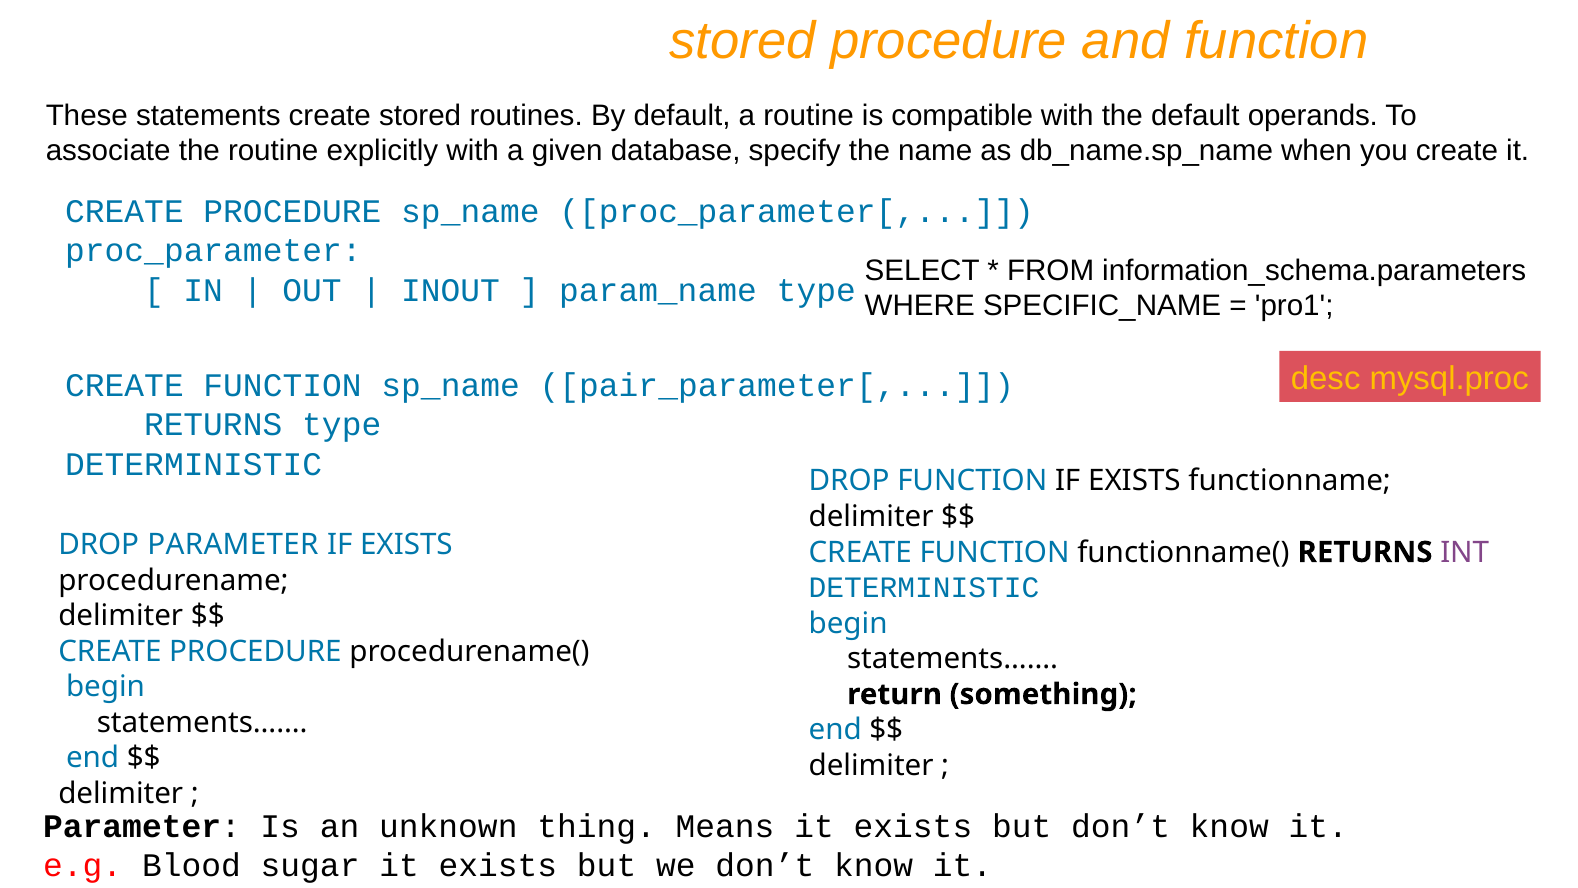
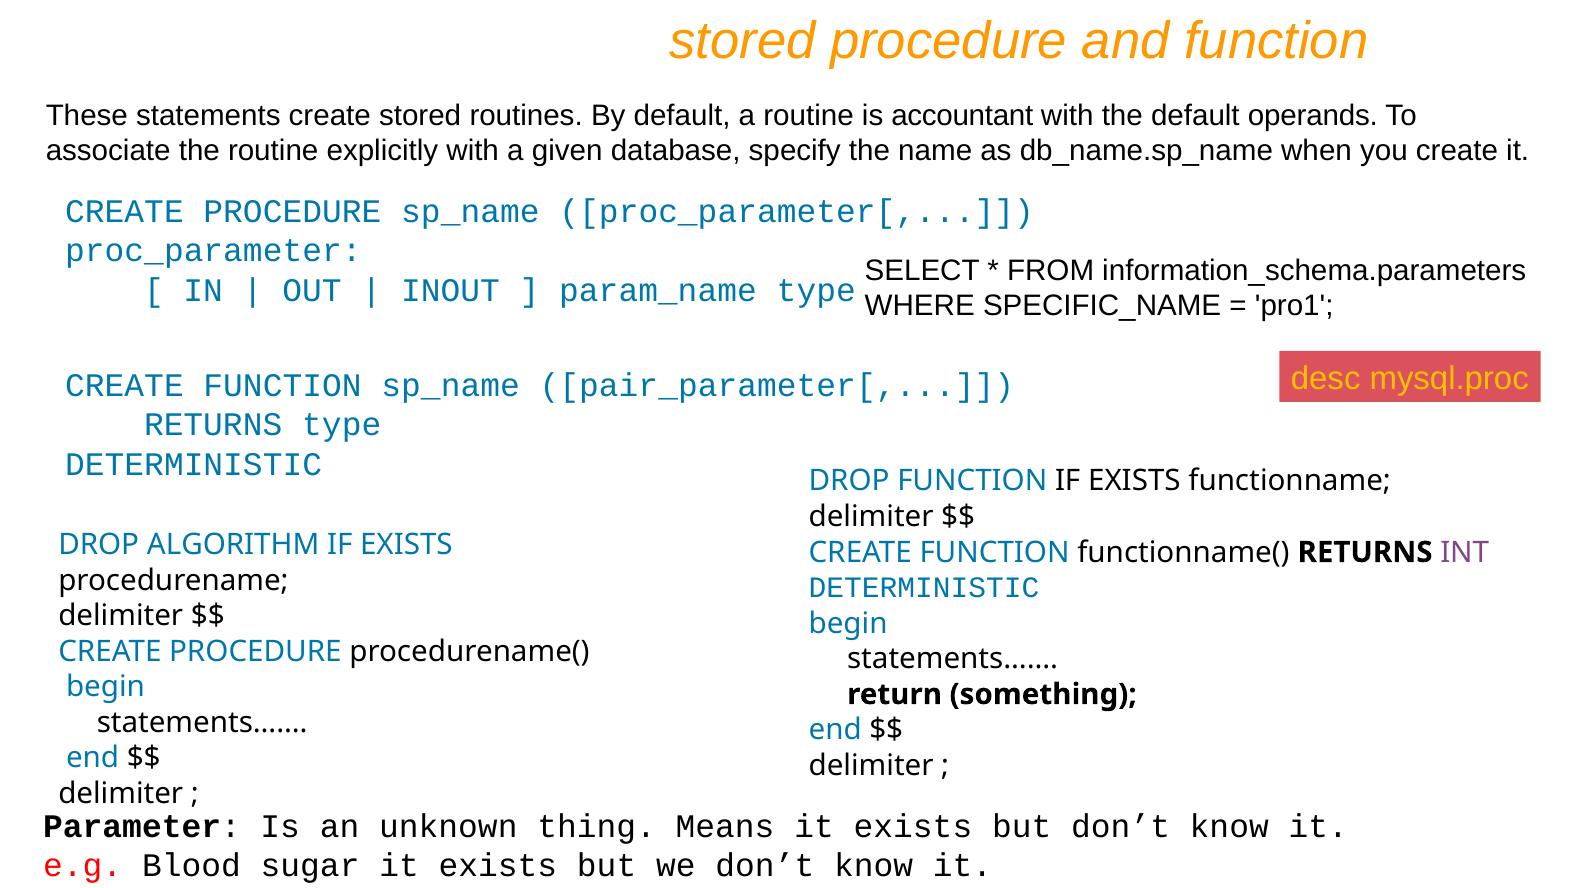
compatible: compatible -> accountant (962, 115)
DROP PARAMETER: PARAMETER -> ALGORITHM (233, 545)
